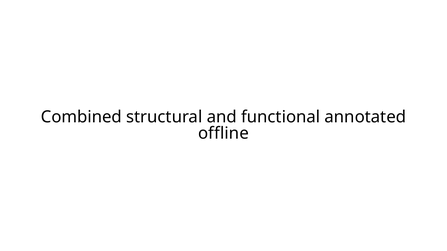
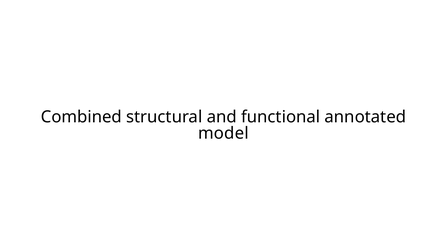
offline: offline -> model (223, 133)
